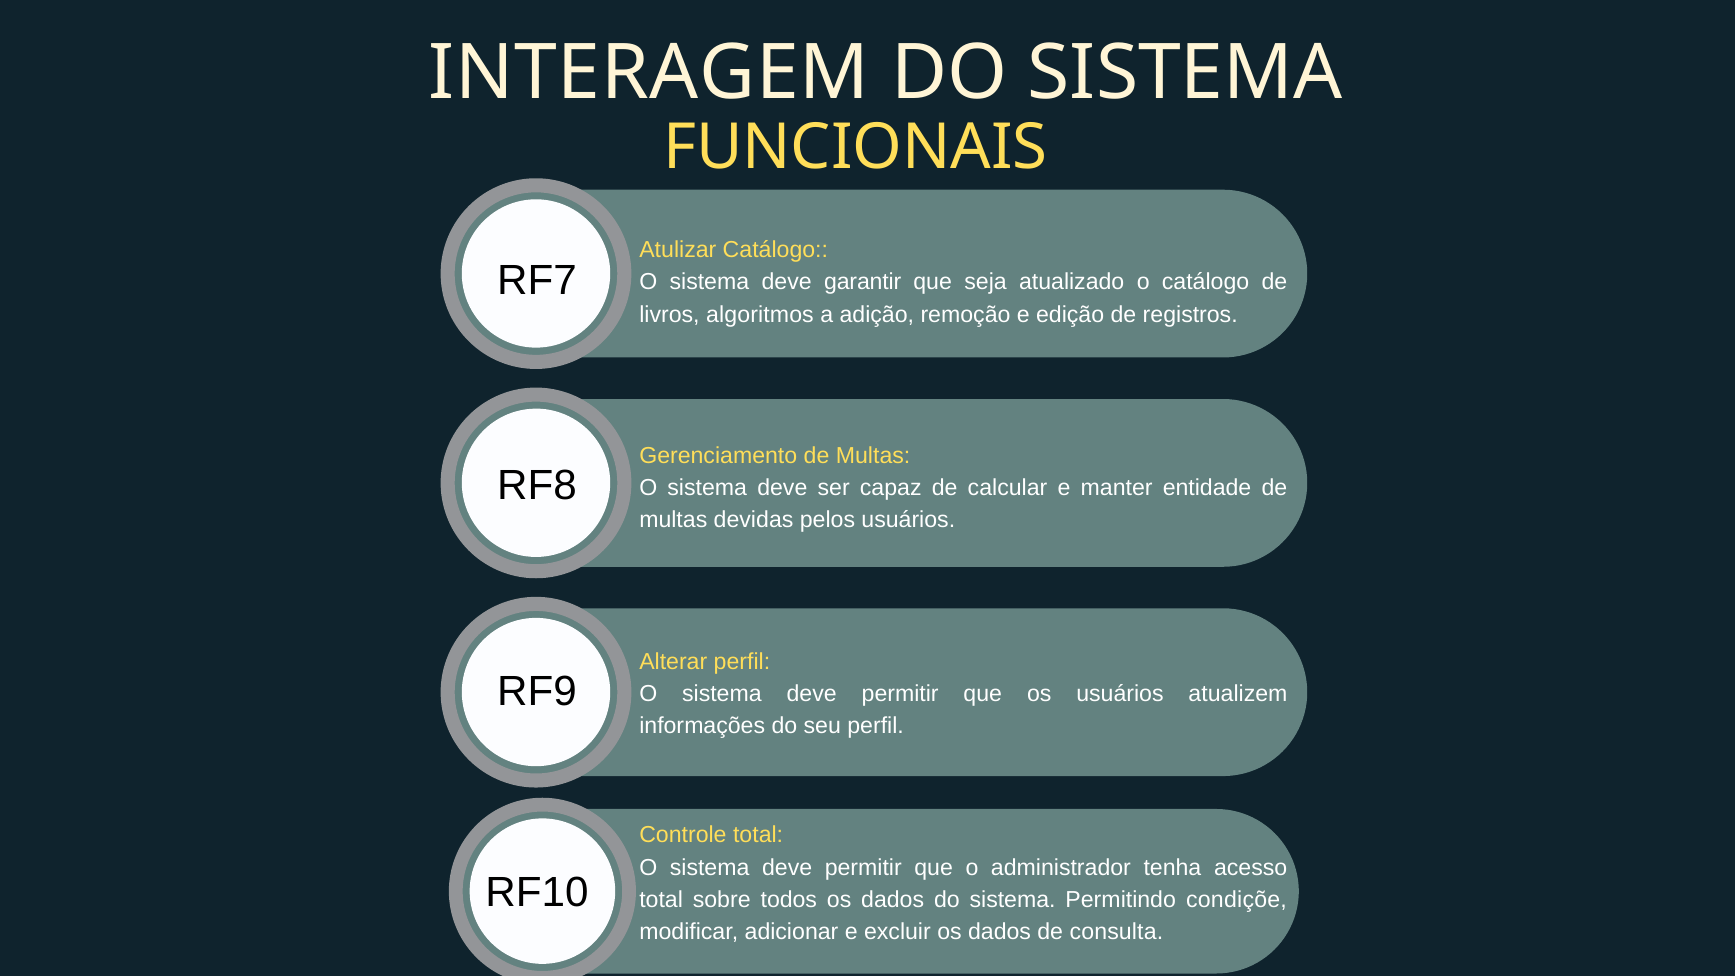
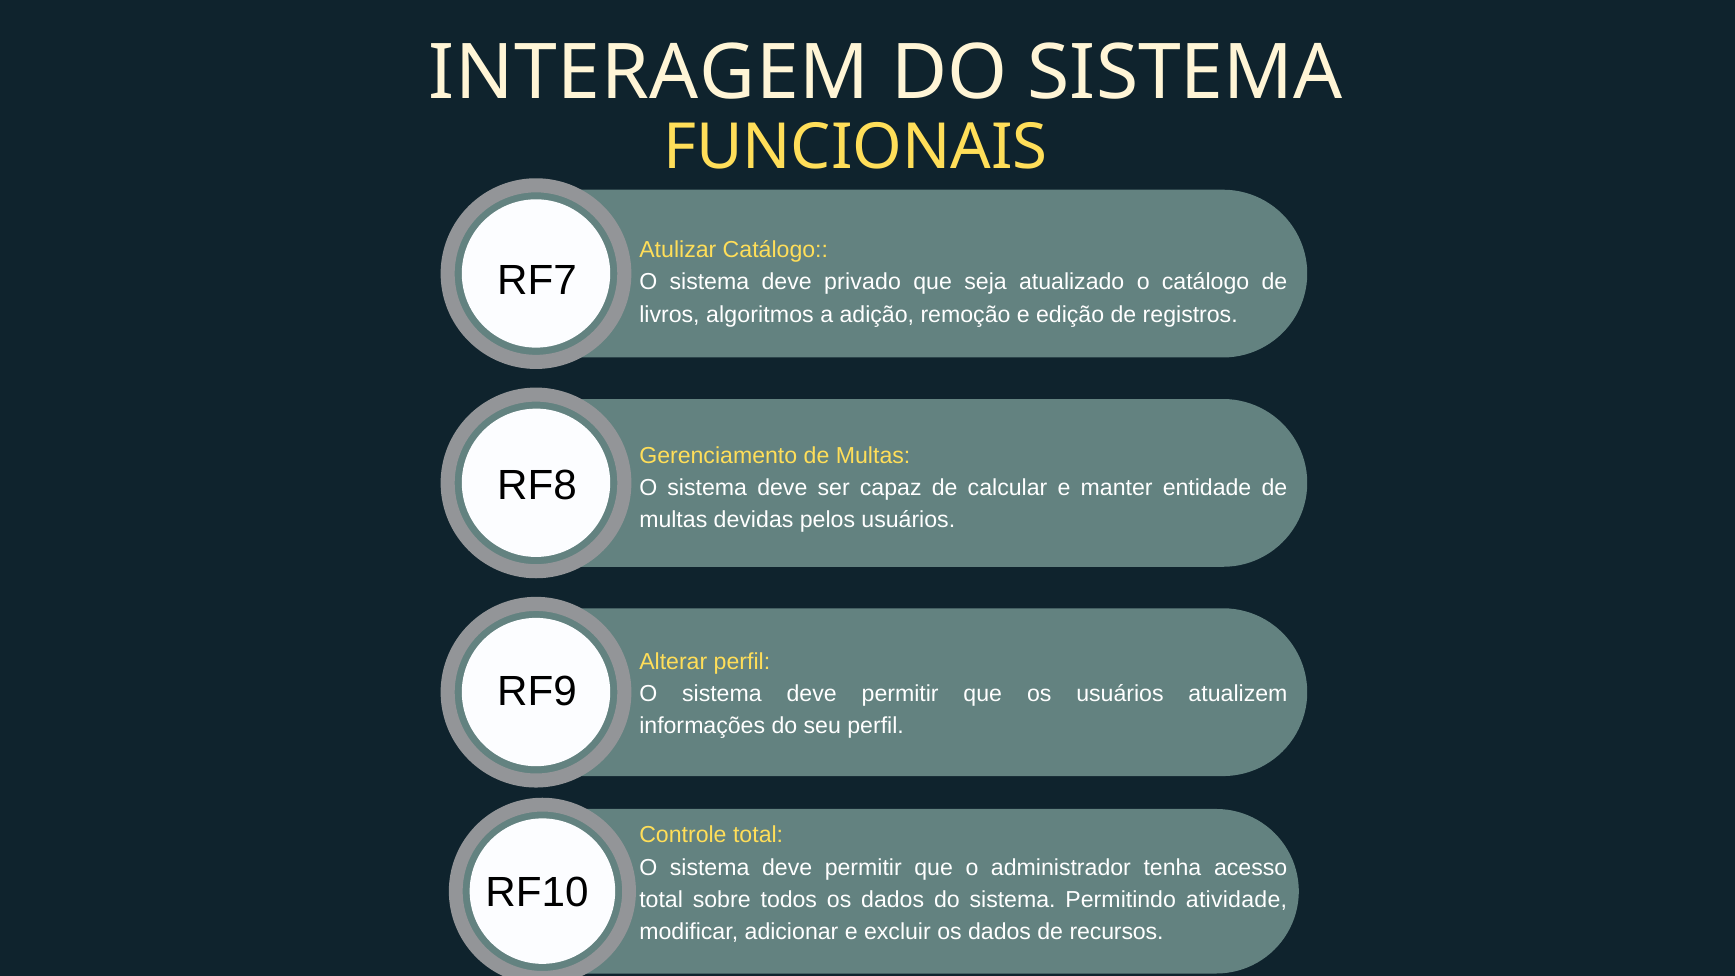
garantir: garantir -> privado (863, 282)
condiçõe: condiçõe -> atividade (1236, 900)
consulta: consulta -> recursos (1117, 932)
